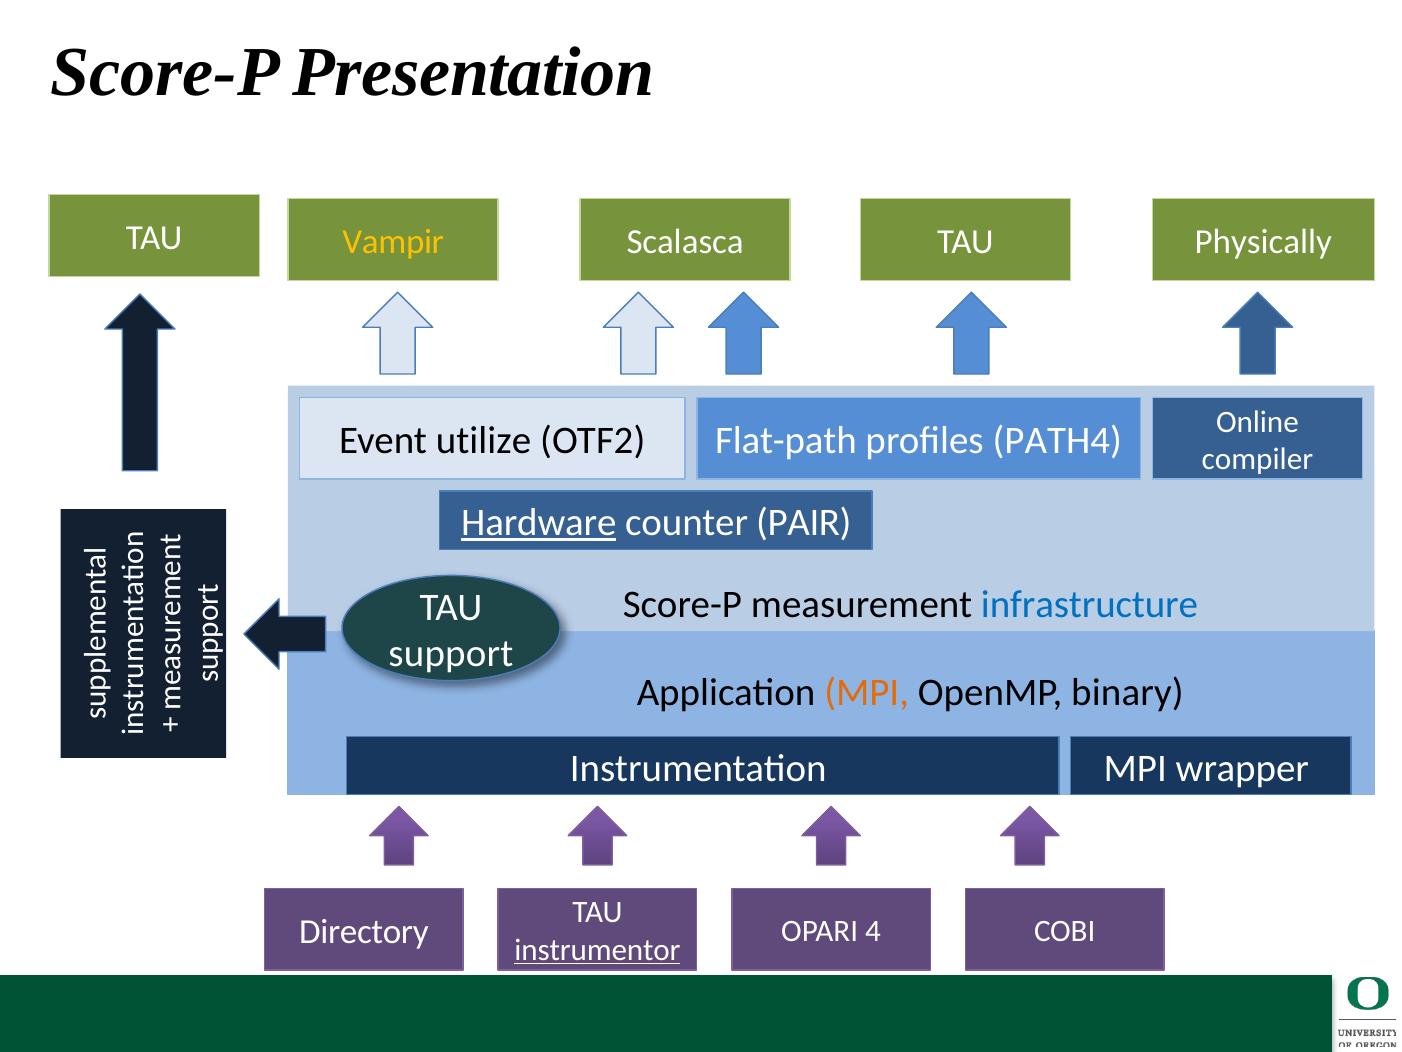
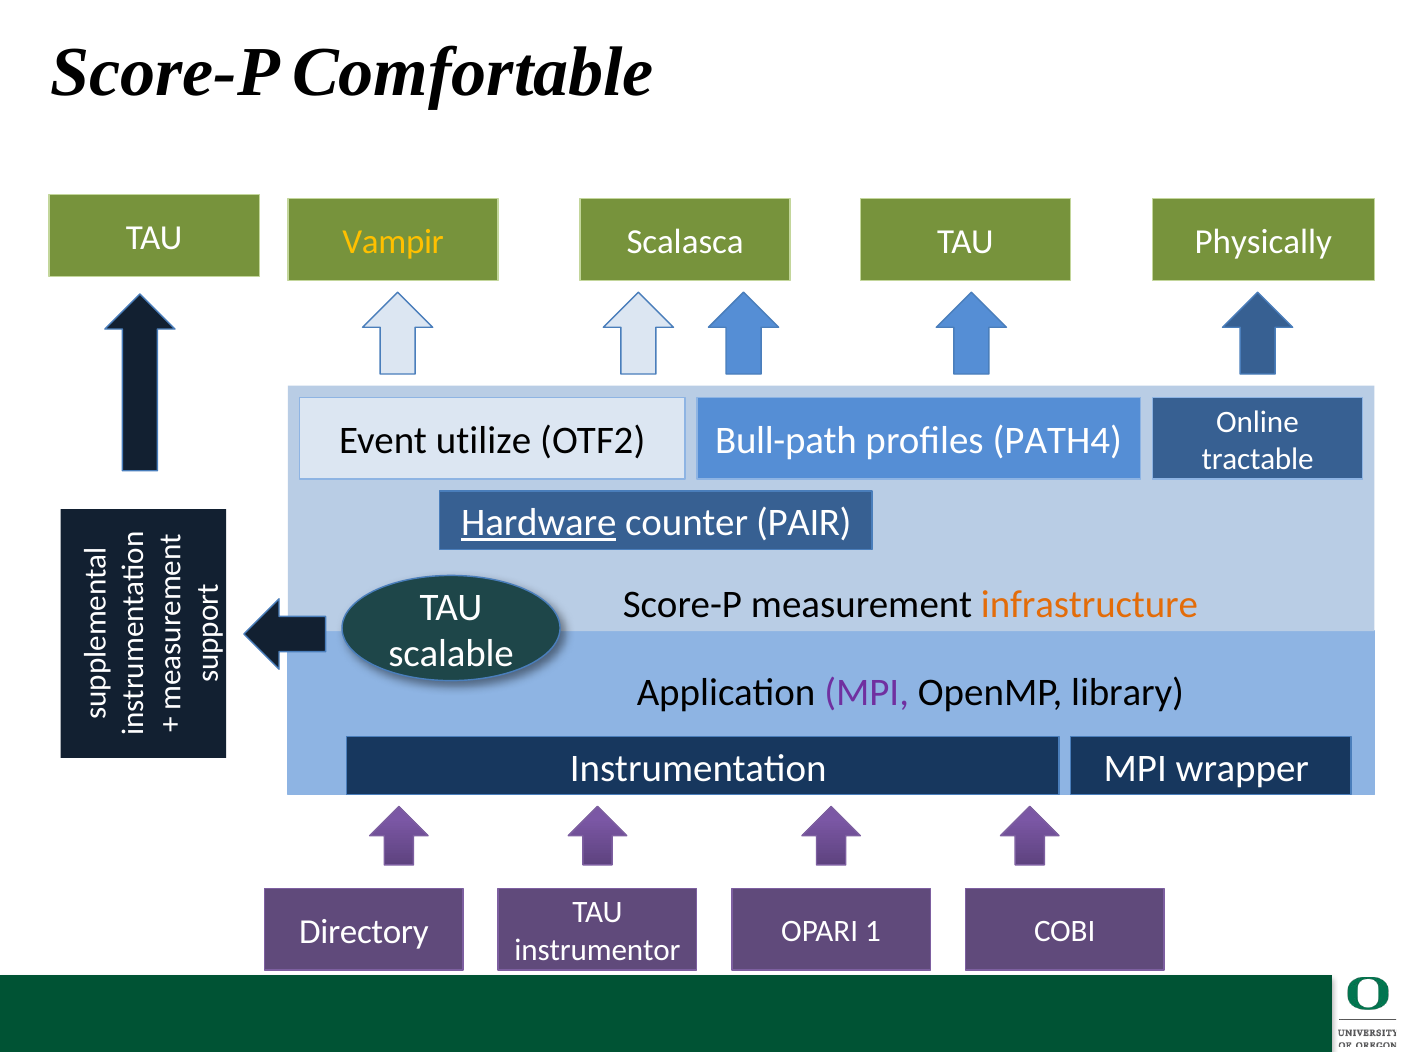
Presentation: Presentation -> Comfortable (473, 73)
Flat-path: Flat-path -> Bull-path (786, 441)
compiler: compiler -> tractable (1258, 459)
infrastructure colour: blue -> orange (1089, 604)
support: support -> scalable (451, 654)
MPI colour: orange -> purple (867, 692)
binary: binary -> library (1128, 692)
4: 4 -> 1 (873, 931)
instrumentor underline: present -> none (597, 950)
